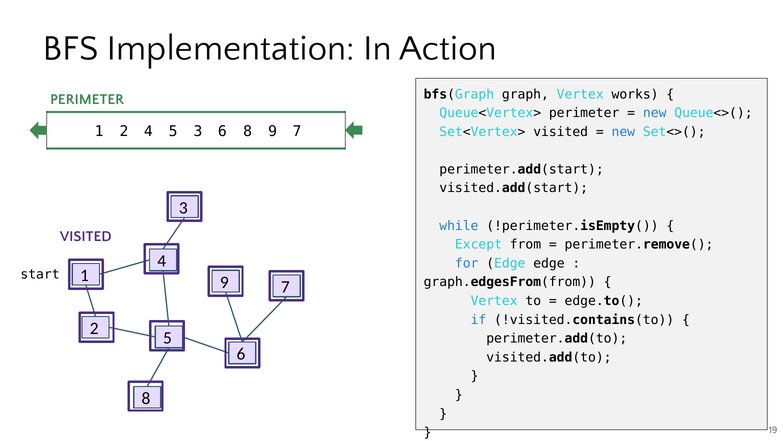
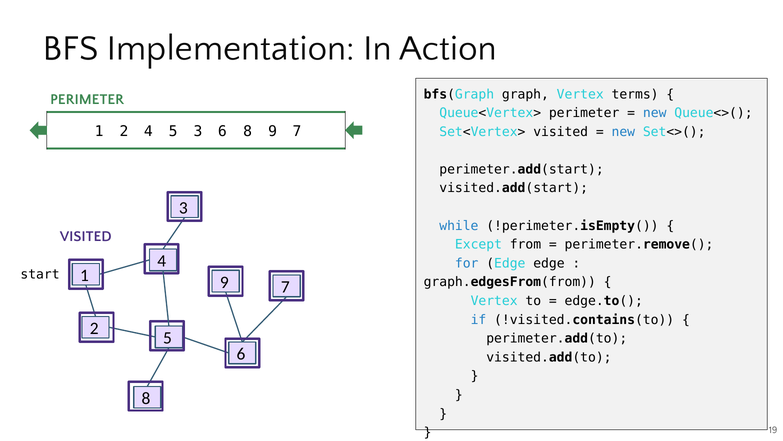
works: works -> terms (635, 94)
